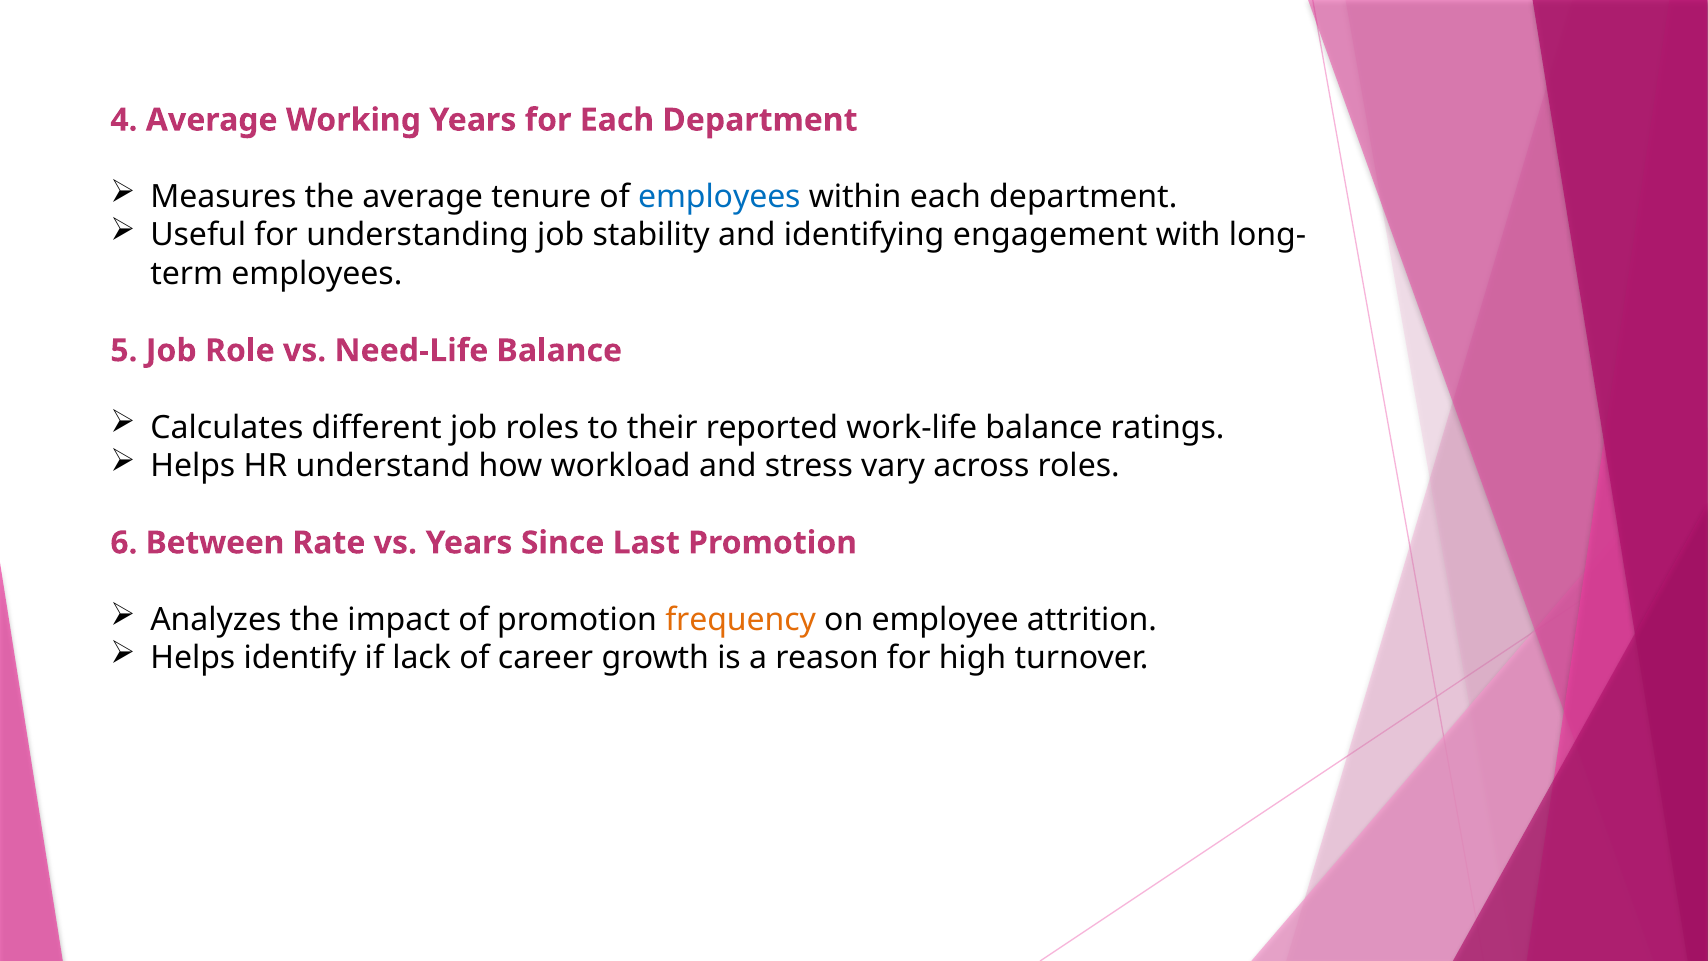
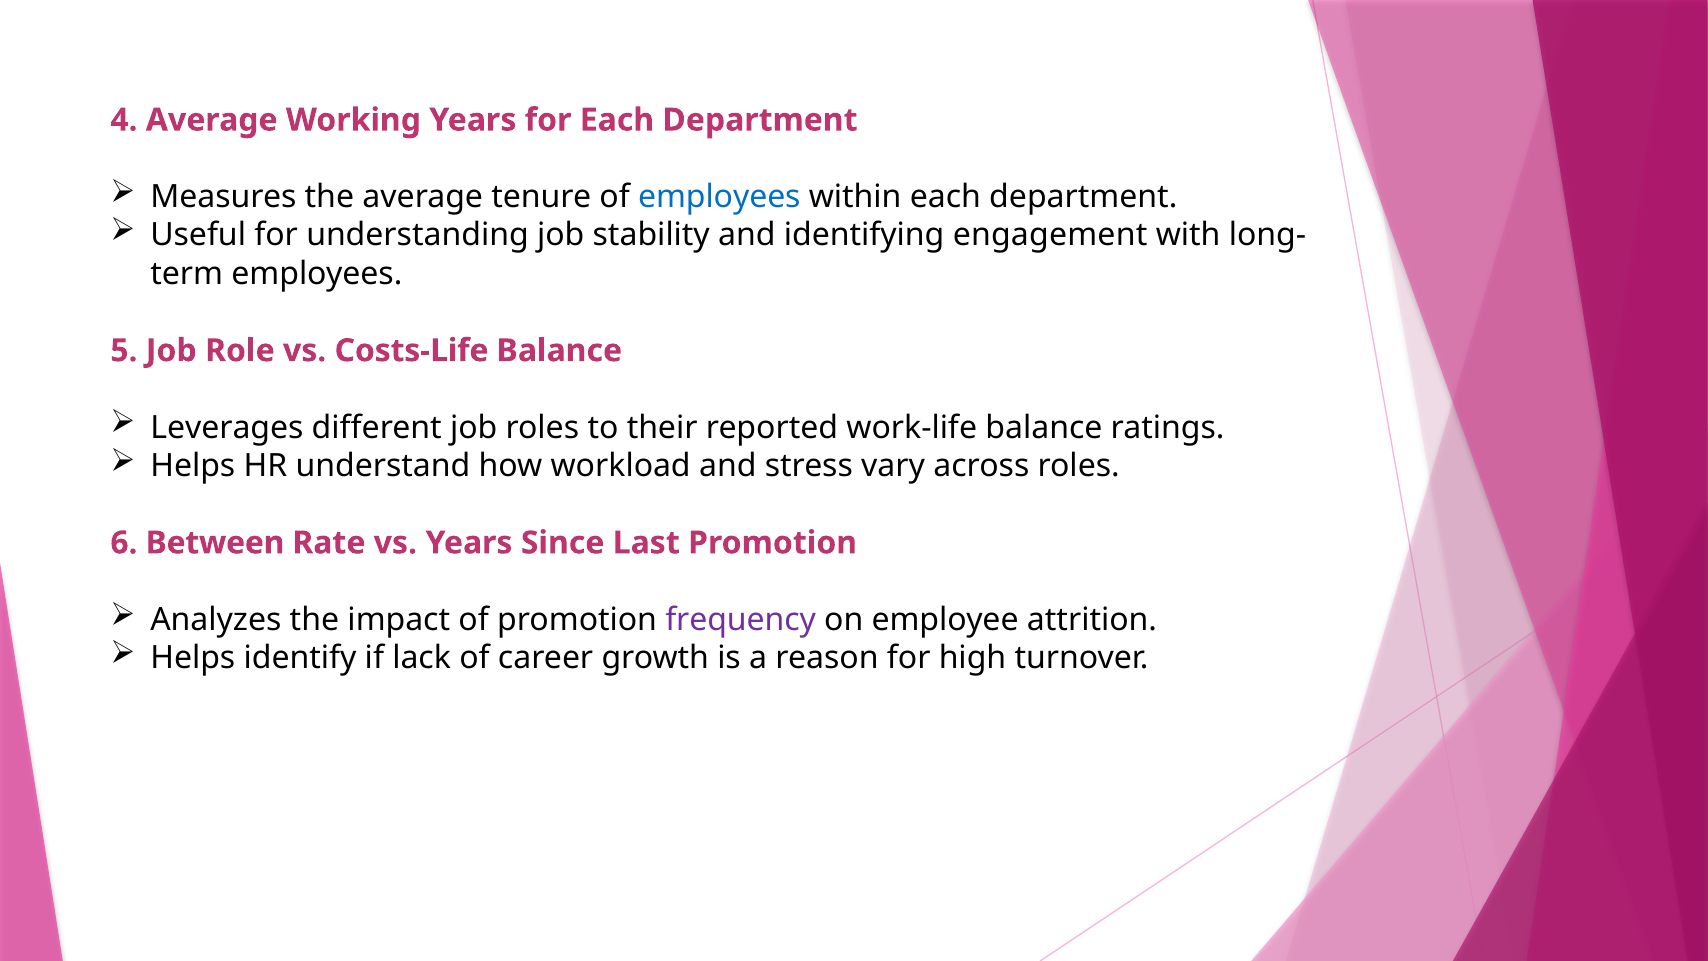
Need-Life: Need-Life -> Costs-Life (412, 351)
Calculates: Calculates -> Leverages (227, 427)
frequency colour: orange -> purple (741, 620)
